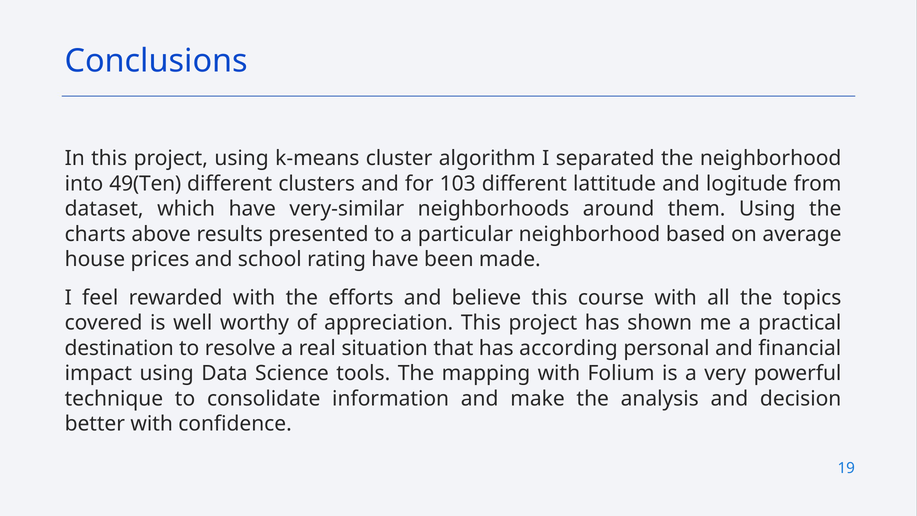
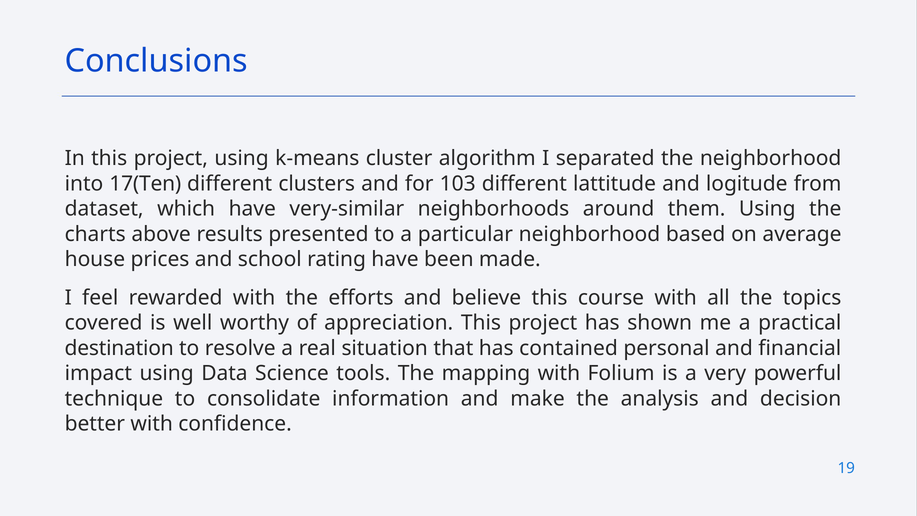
49(Ten: 49(Ten -> 17(Ten (145, 184)
according: according -> contained (569, 348)
